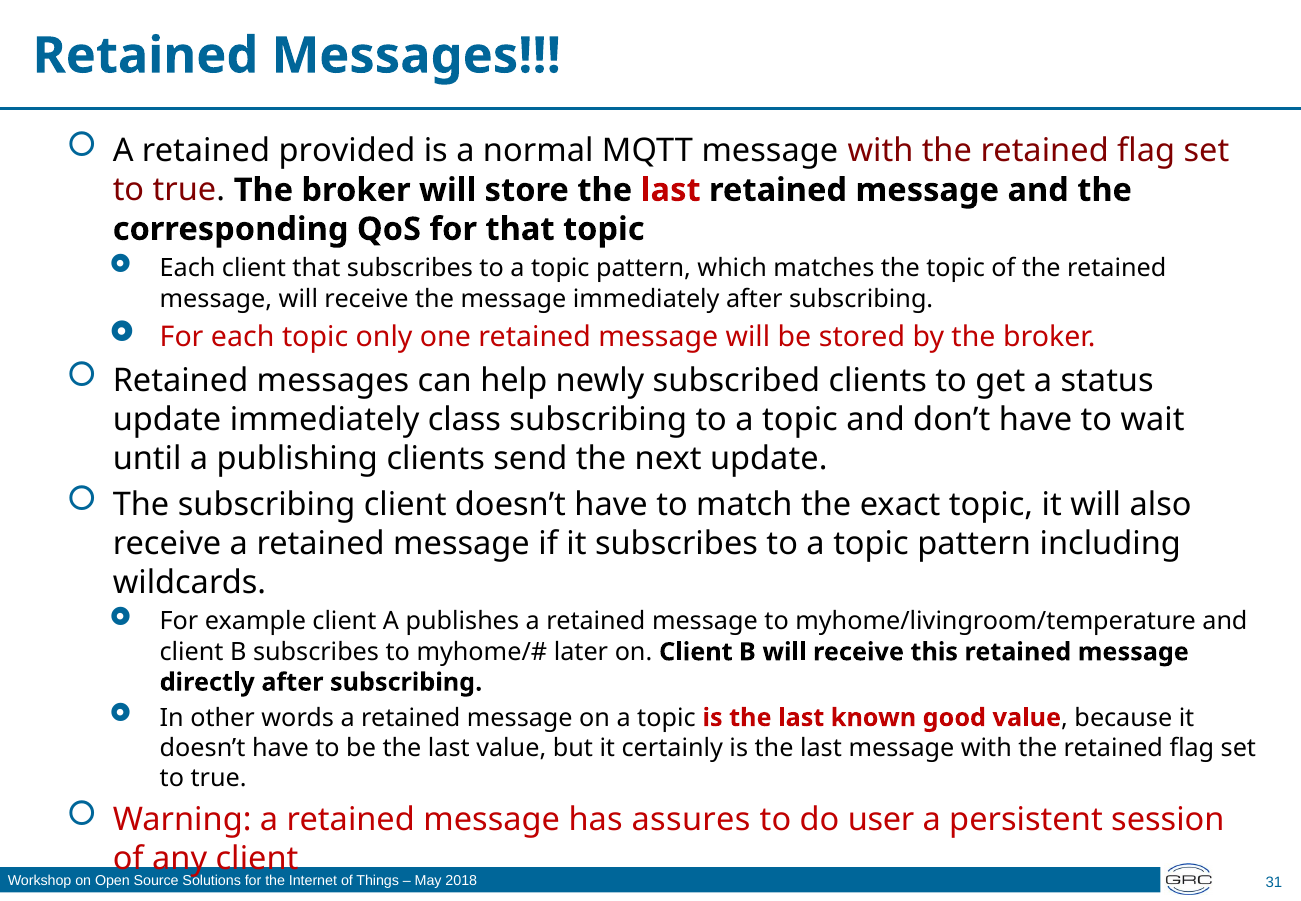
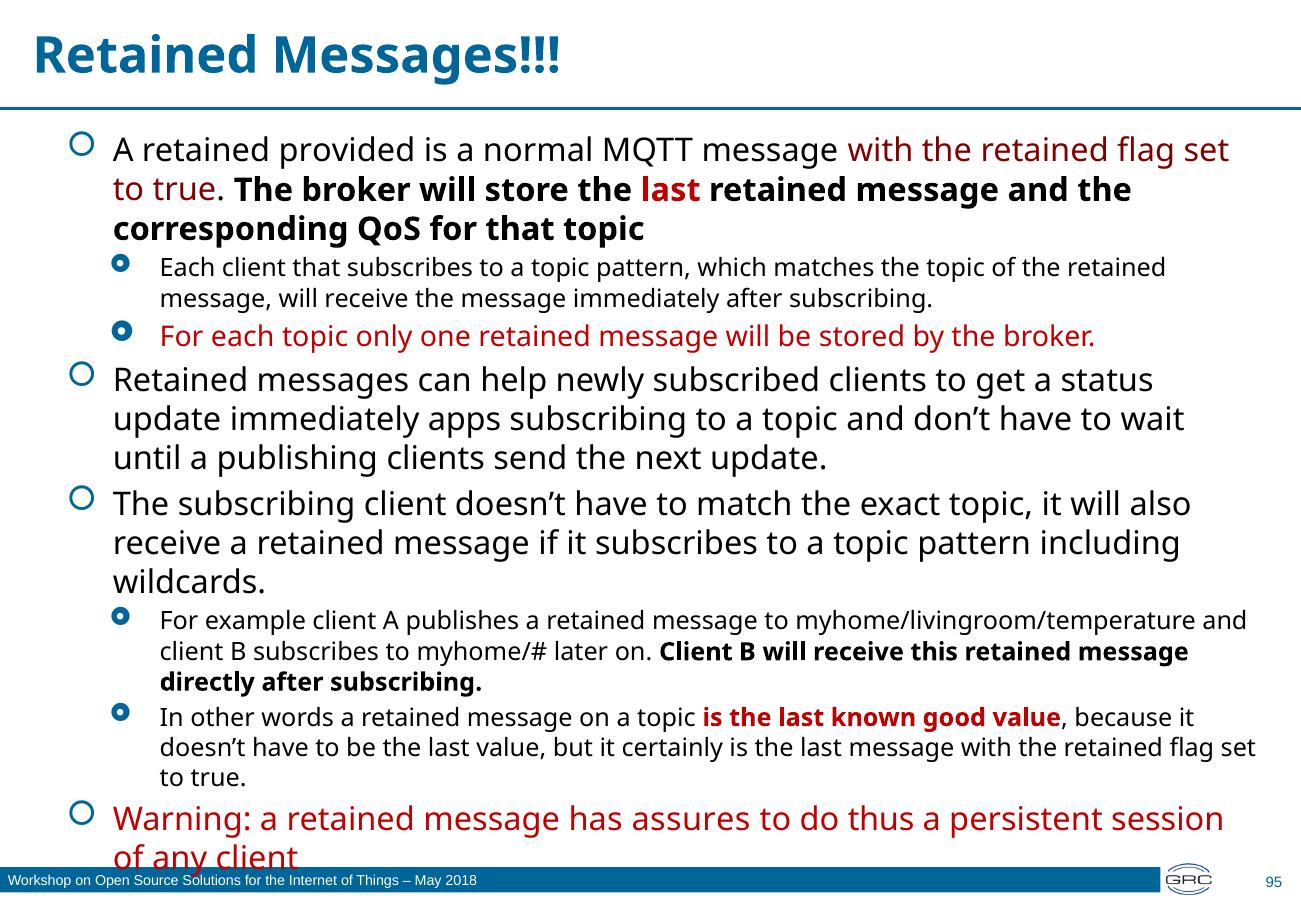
class: class -> apps (465, 419)
user: user -> thus (881, 820)
31: 31 -> 95 (1274, 882)
